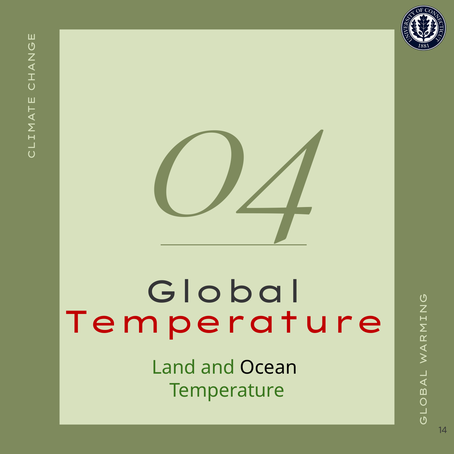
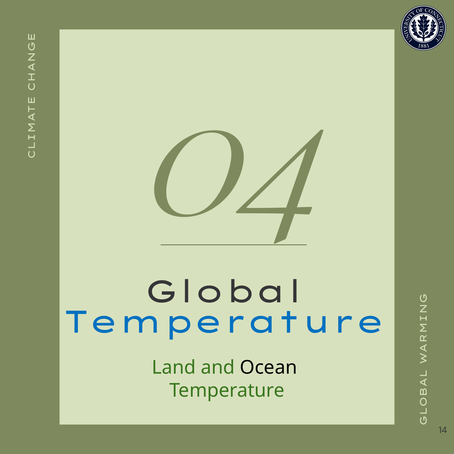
Temperature colour: red -> blue (224, 322)
